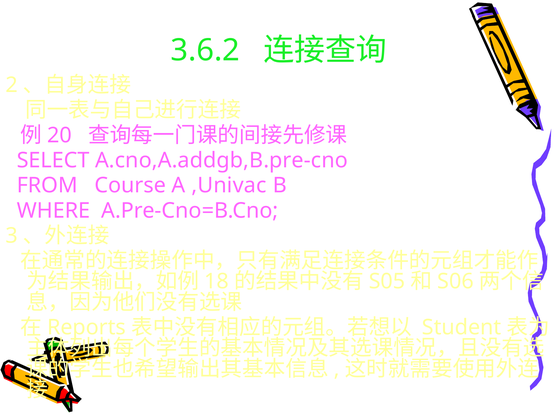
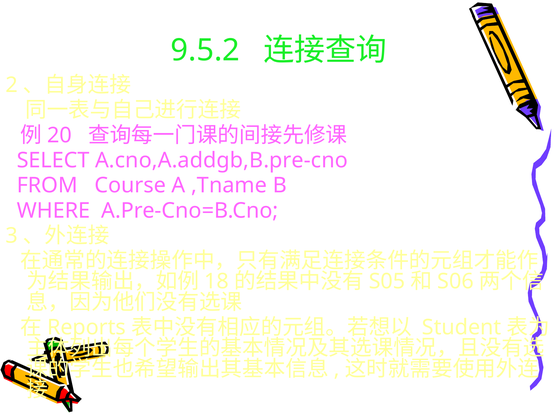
3.6.2: 3.6.2 -> 9.5.2 (205, 50)
,Univac: ,Univac -> ,Tname (229, 185)
